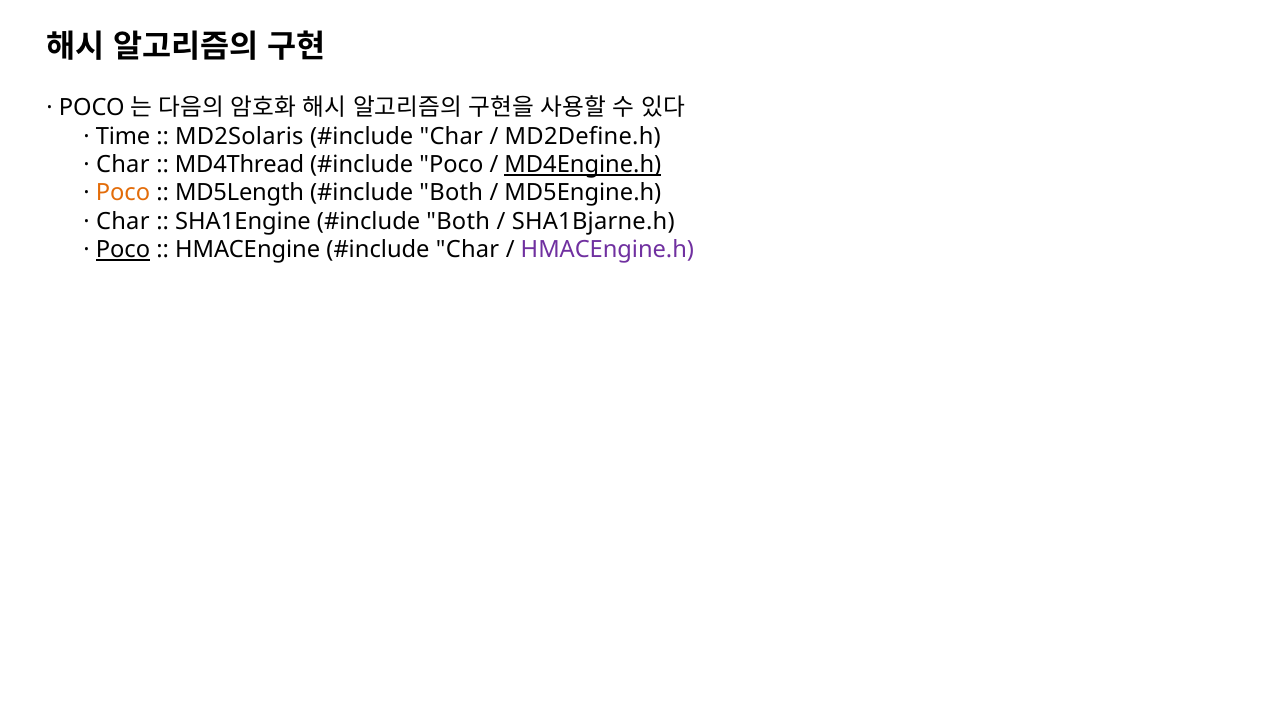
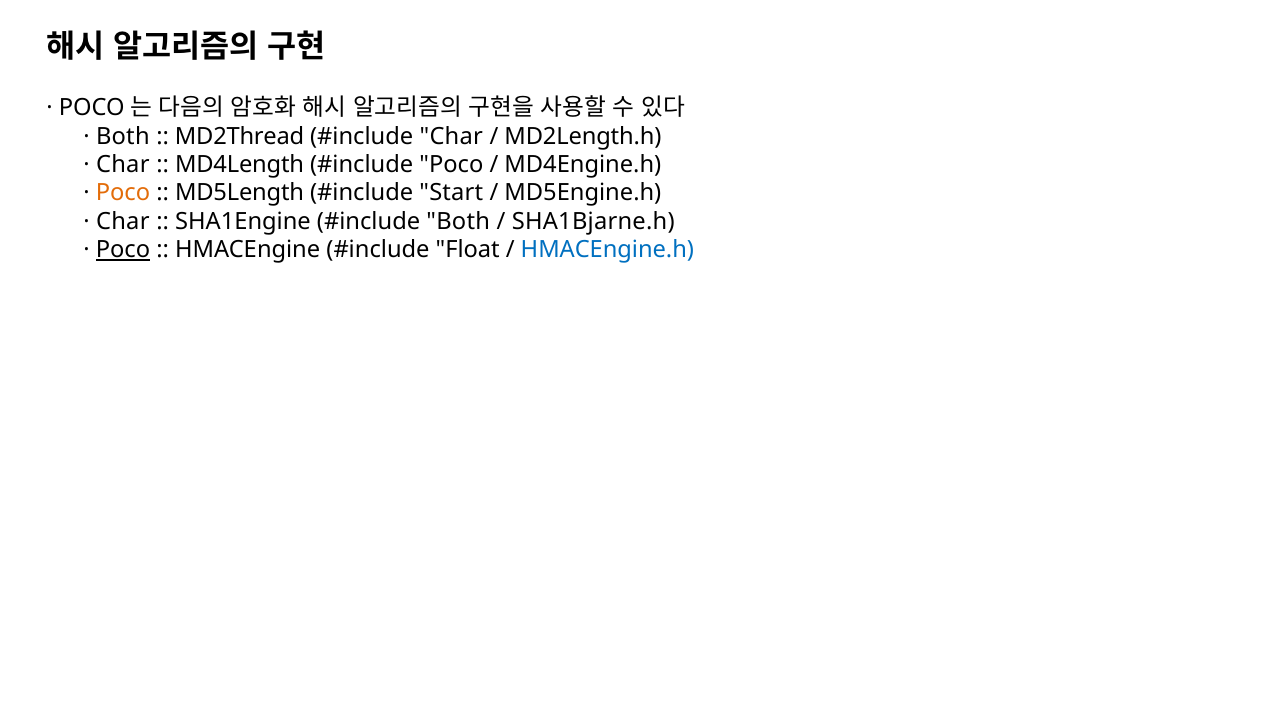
Time: Time -> Both (123, 136)
MD2Solaris: MD2Solaris -> MD2Thread (240, 136)
MD2Define.h: MD2Define.h -> MD2Length.h (583, 136)
MD4Thread: MD4Thread -> MD4Length (240, 165)
MD4Engine.h underline: present -> none (583, 165)
Both: Both -> Start (451, 193)
Char: Char -> Float (468, 250)
HMACEngine.h colour: purple -> blue (607, 250)
